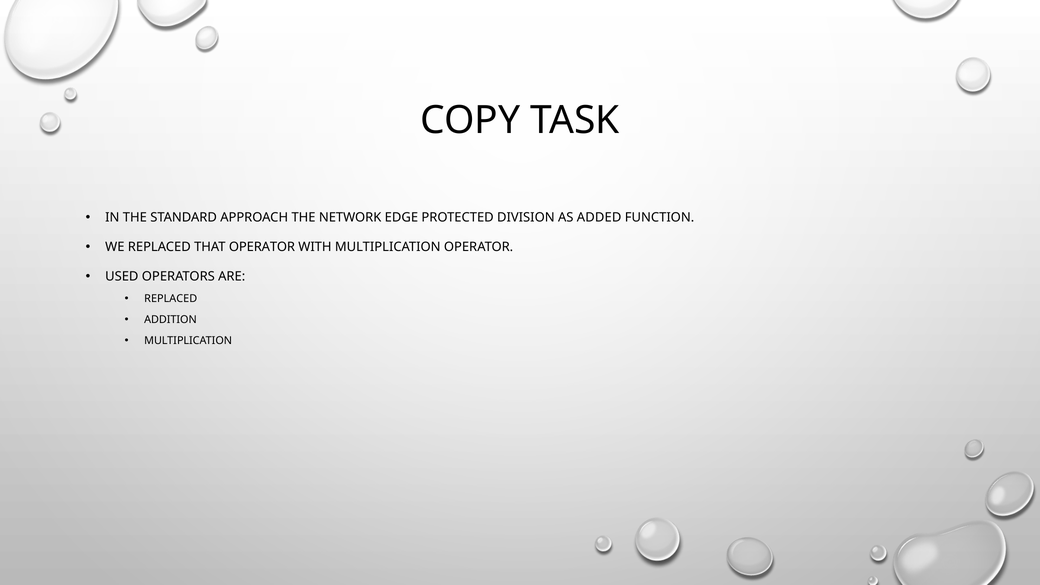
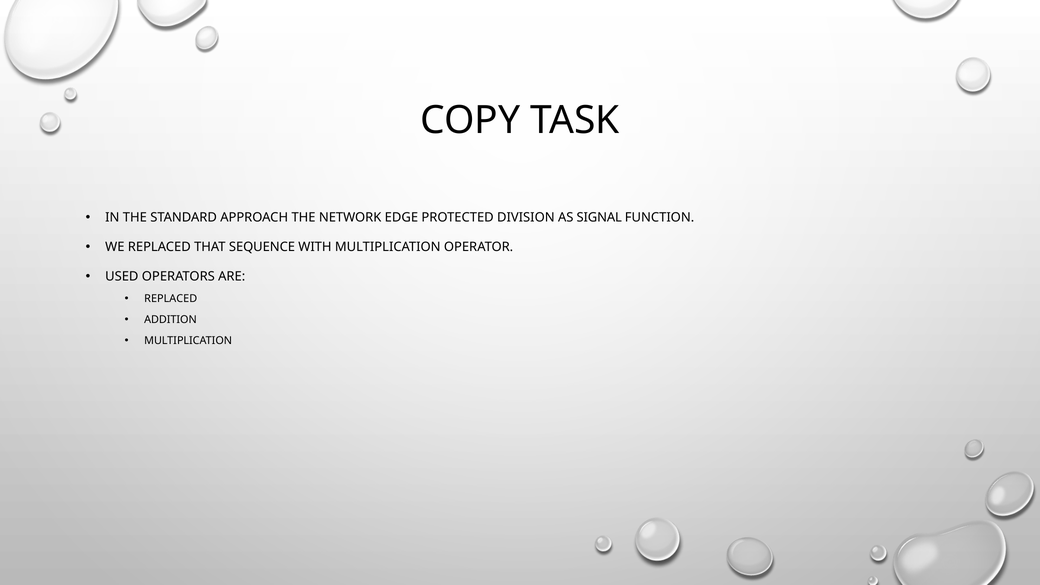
ADDED: ADDED -> SIGNAL (599, 218)
THAT OPERATOR: OPERATOR -> SEQUENCE (262, 247)
